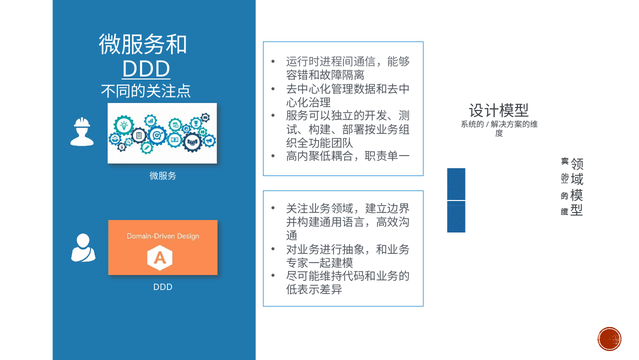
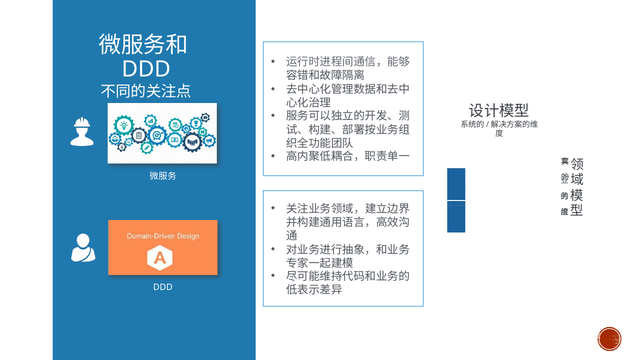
DDD underline: present -> none (146, 69)
